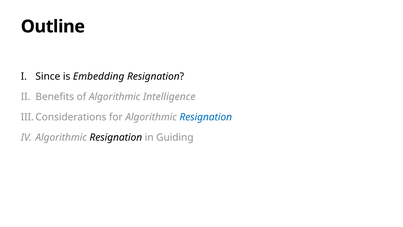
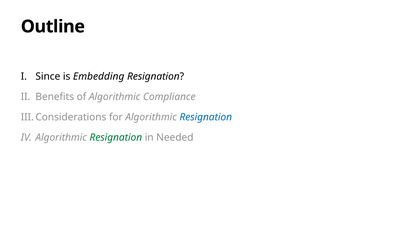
Intelligence: Intelligence -> Compliance (169, 97)
Resignation colour: black -> green (116, 137)
Guiding: Guiding -> Needed (175, 137)
